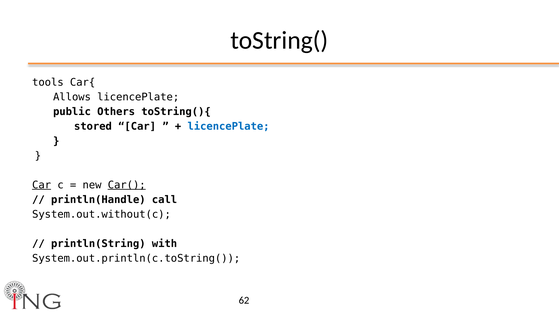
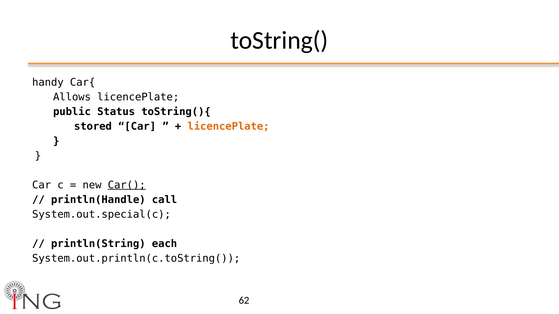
tools: tools -> handy (48, 82)
Others: Others -> Status (116, 112)
licencePlate colour: blue -> orange (229, 127)
Car underline: present -> none (42, 185)
System.out.without(c: System.out.without(c -> System.out.special(c (101, 215)
with: with -> each (165, 244)
